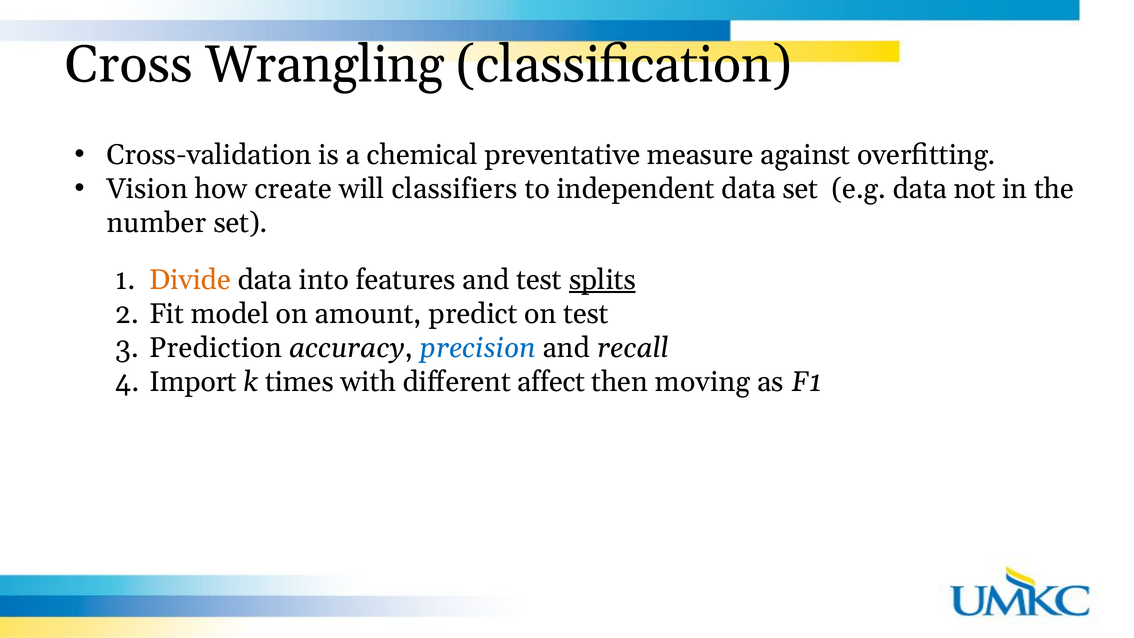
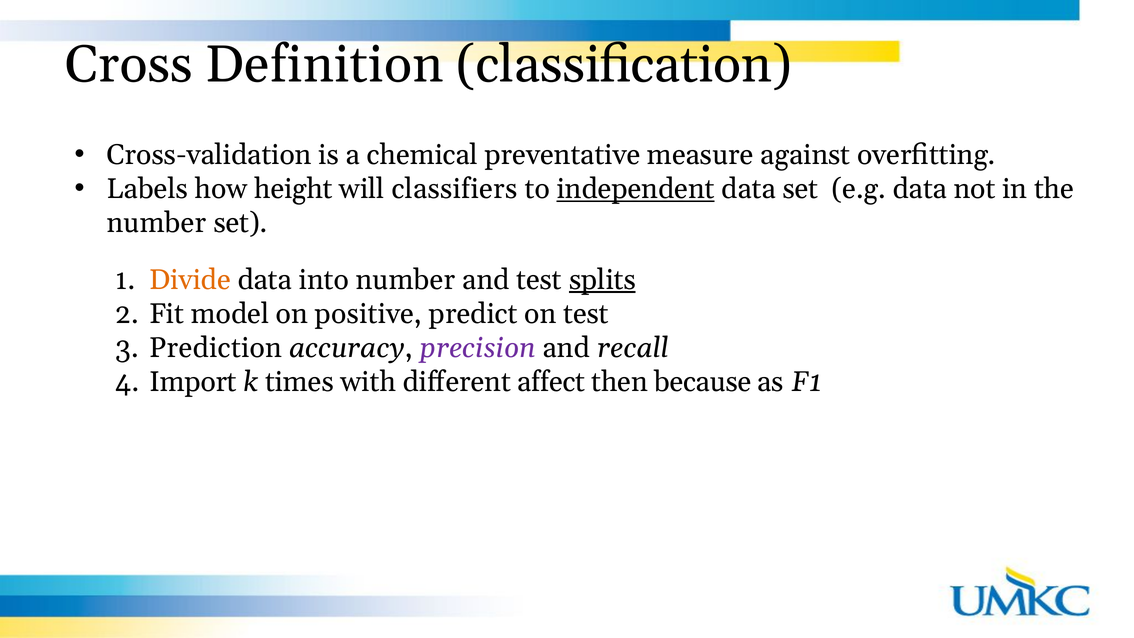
Wrangling: Wrangling -> Definition (324, 65)
Vision: Vision -> Labels (147, 189)
create: create -> height (293, 189)
independent underline: none -> present (636, 189)
into features: features -> number (406, 280)
amount: amount -> positive (368, 314)
precision colour: blue -> purple (478, 348)
moving: moving -> because (703, 382)
